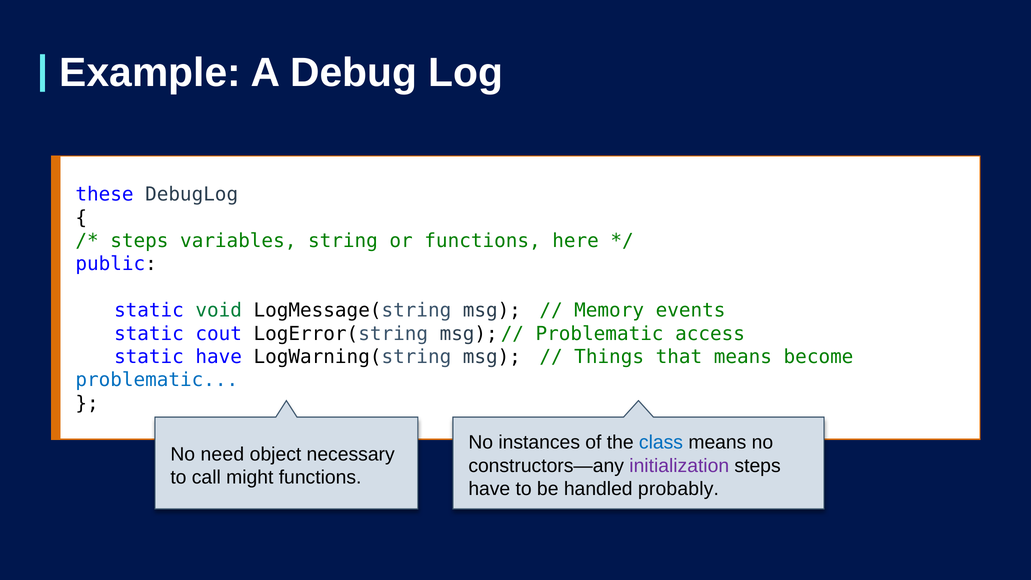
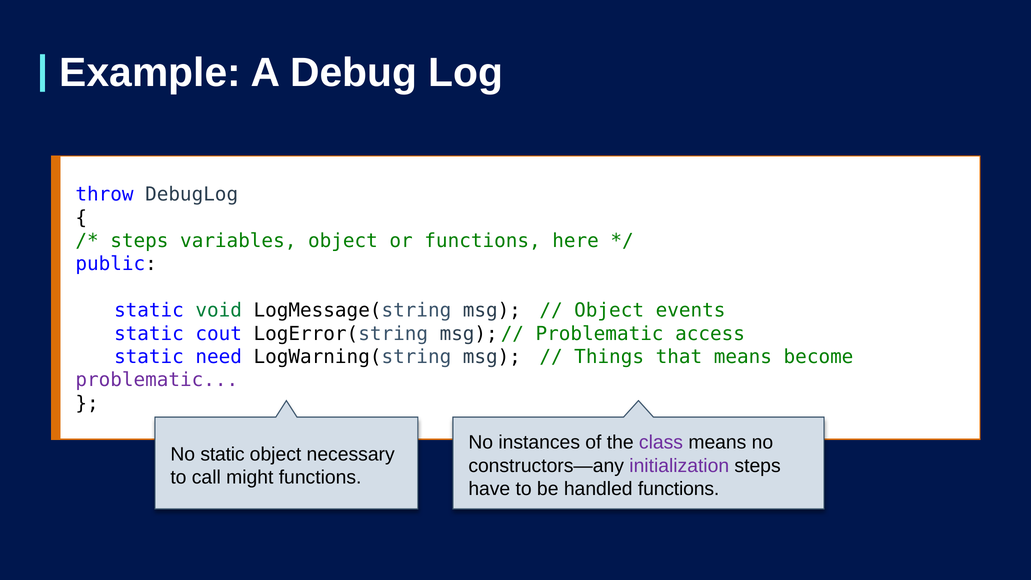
these: these -> throw (105, 194)
variables string: string -> object (343, 241)
Memory: Memory -> Object (609, 310)
static have: have -> need (219, 357)
problematic colour: blue -> purple (157, 380)
class colour: blue -> purple (661, 443)
No need: need -> static (223, 454)
handled probably: probably -> functions (679, 489)
